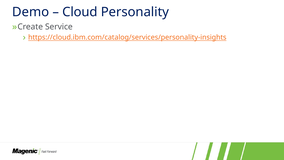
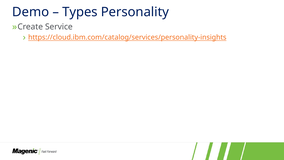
Cloud: Cloud -> Types (80, 12)
